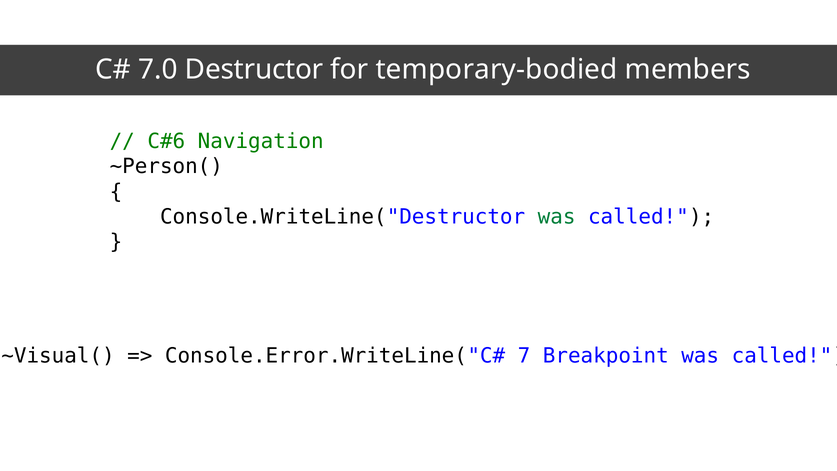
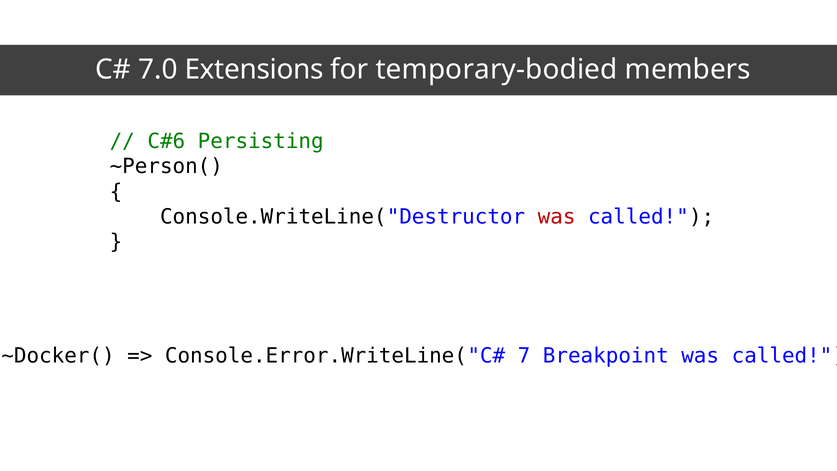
Destructor: Destructor -> Extensions (254, 70)
Navigation: Navigation -> Persisting (261, 141)
was colour: green -> red (557, 217)
~Visual(: ~Visual( -> ~Docker( (58, 356)
